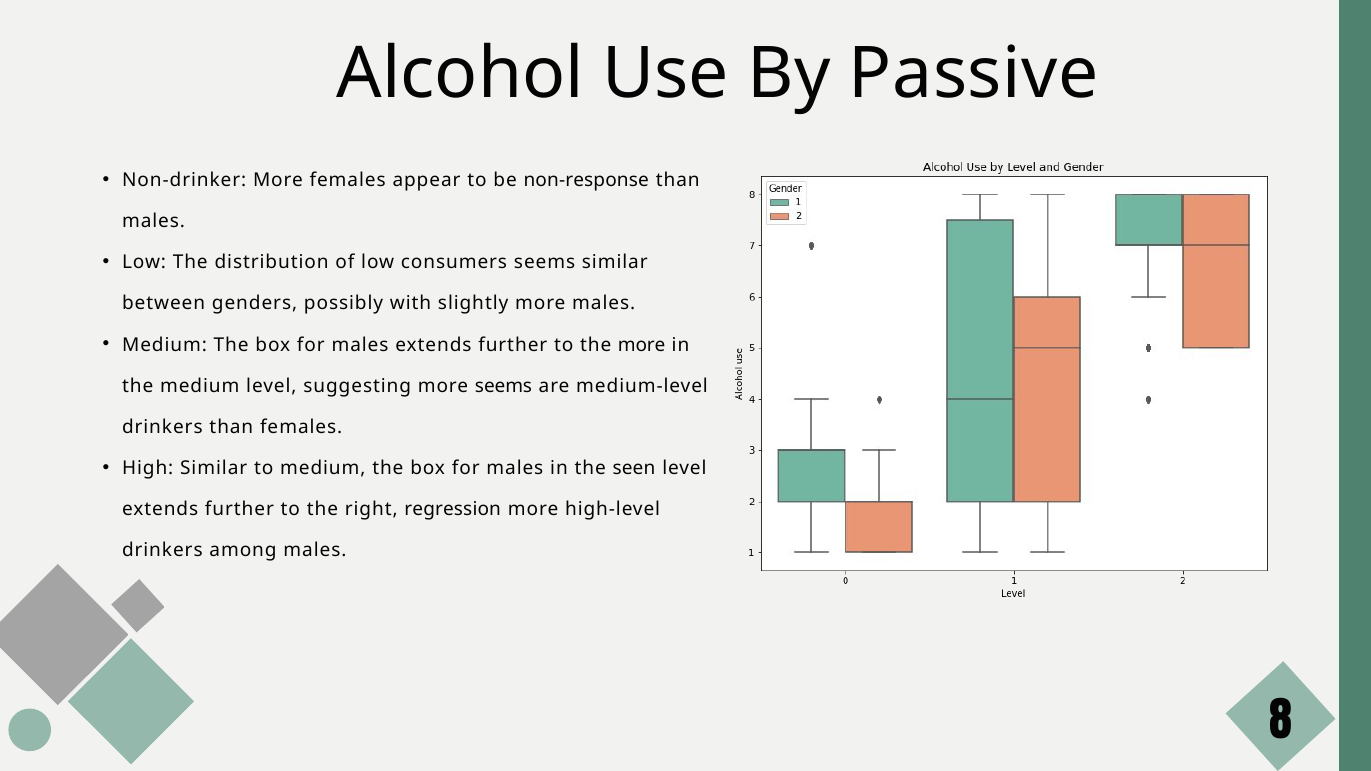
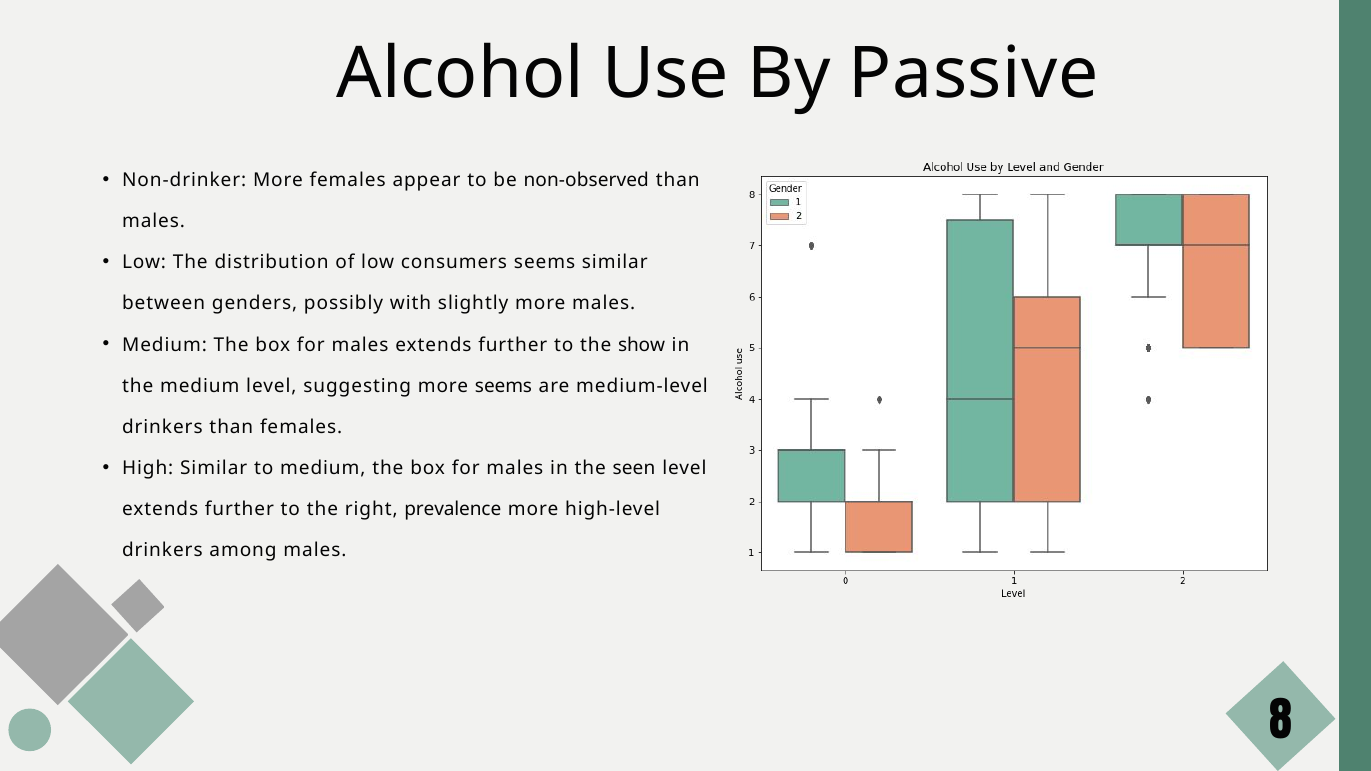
non-response: non-response -> non-observed (586, 180)
the more: more -> show (642, 345)
regression: regression -> prevalence (453, 509)
